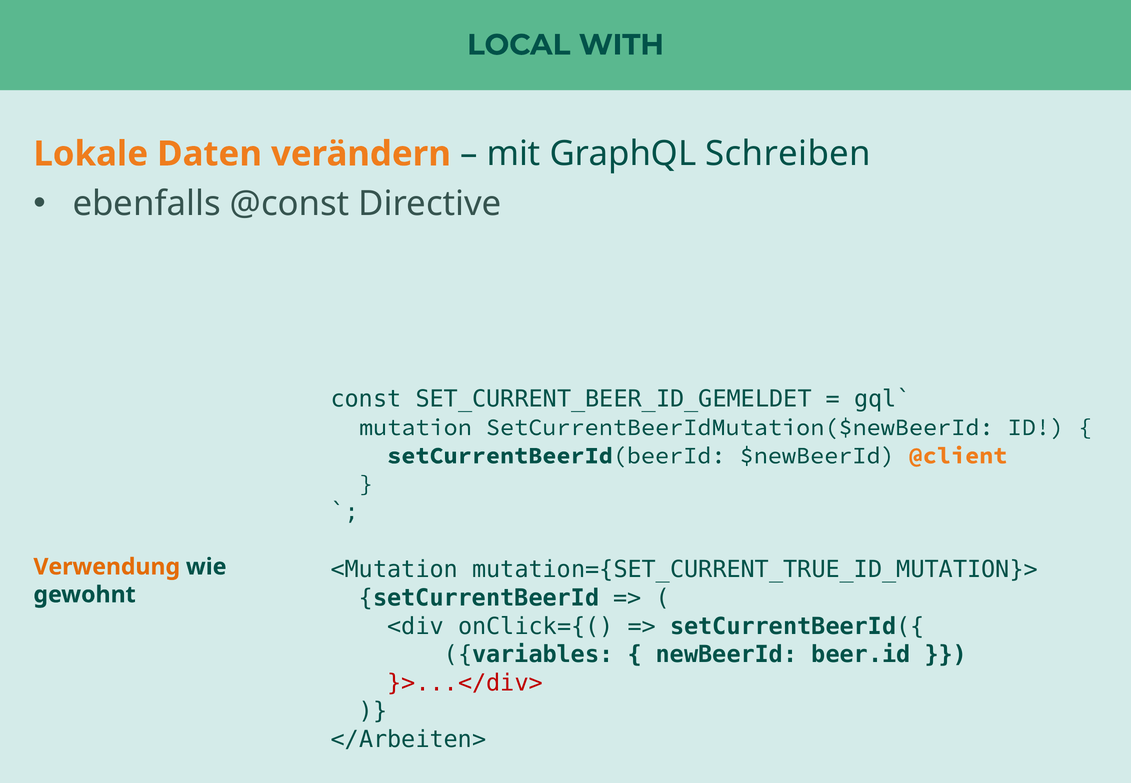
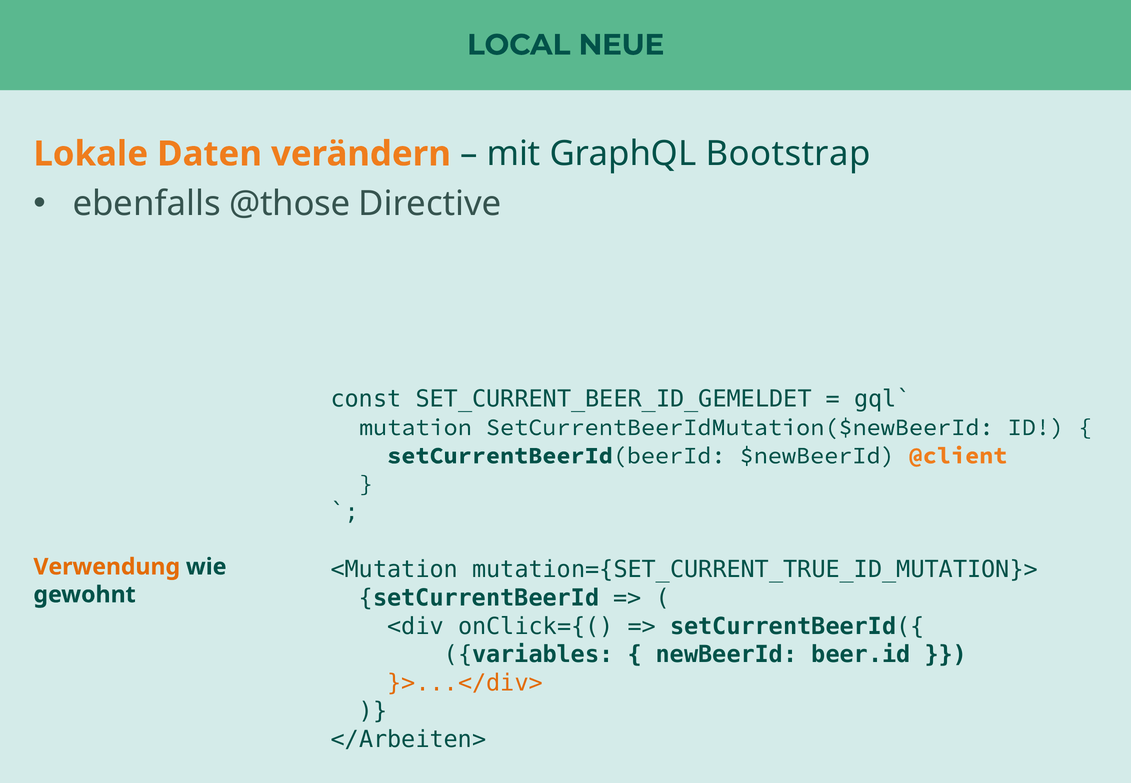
WITH: WITH -> NEUE (621, 45)
Schreiben: Schreiben -> Bootstrap (788, 154)
@const: @const -> @those (290, 204)
}>...</div> colour: red -> orange (465, 683)
